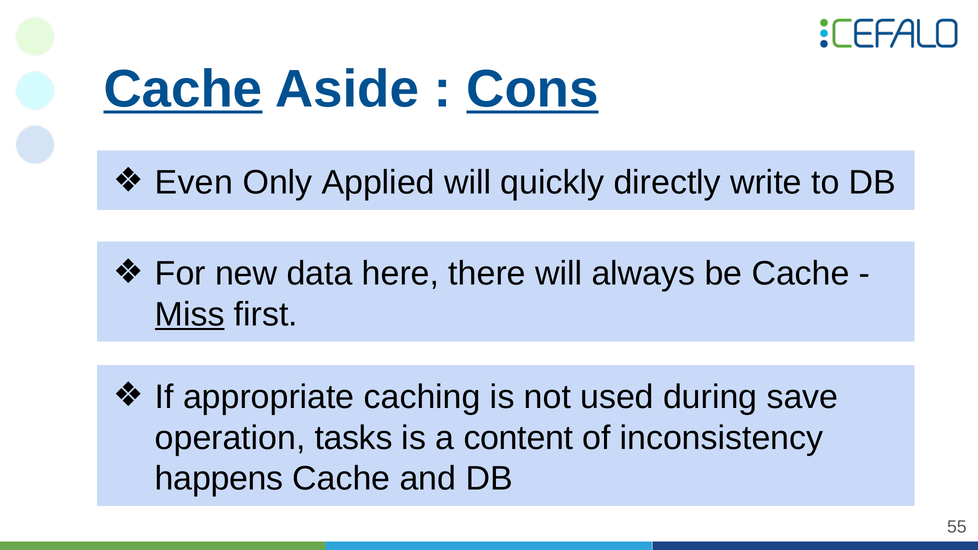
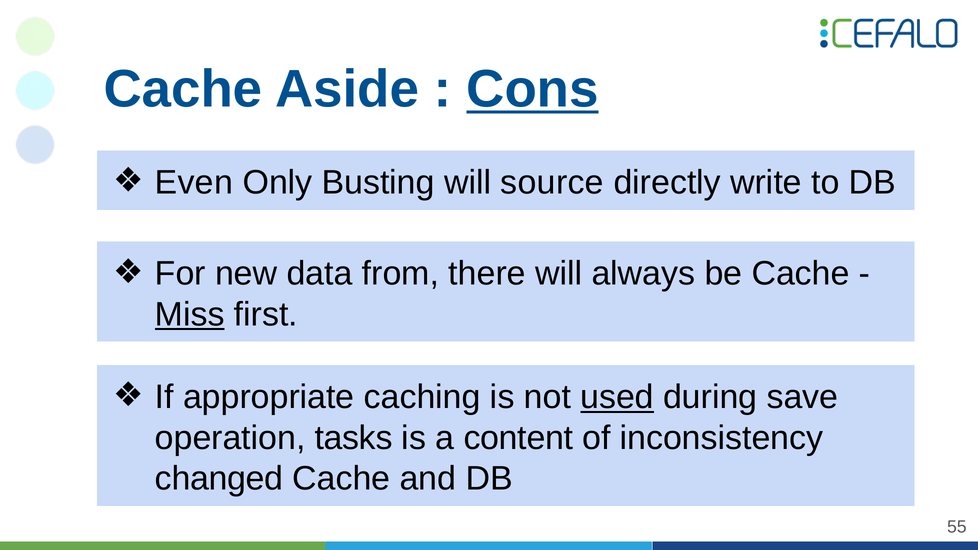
Cache underline: present -> none (183, 89)
Applied: Applied -> Busting (378, 183)
quickly: quickly -> source (552, 183)
here: here -> from (401, 274)
used underline: none -> present (617, 397)
happens: happens -> changed (219, 479)
